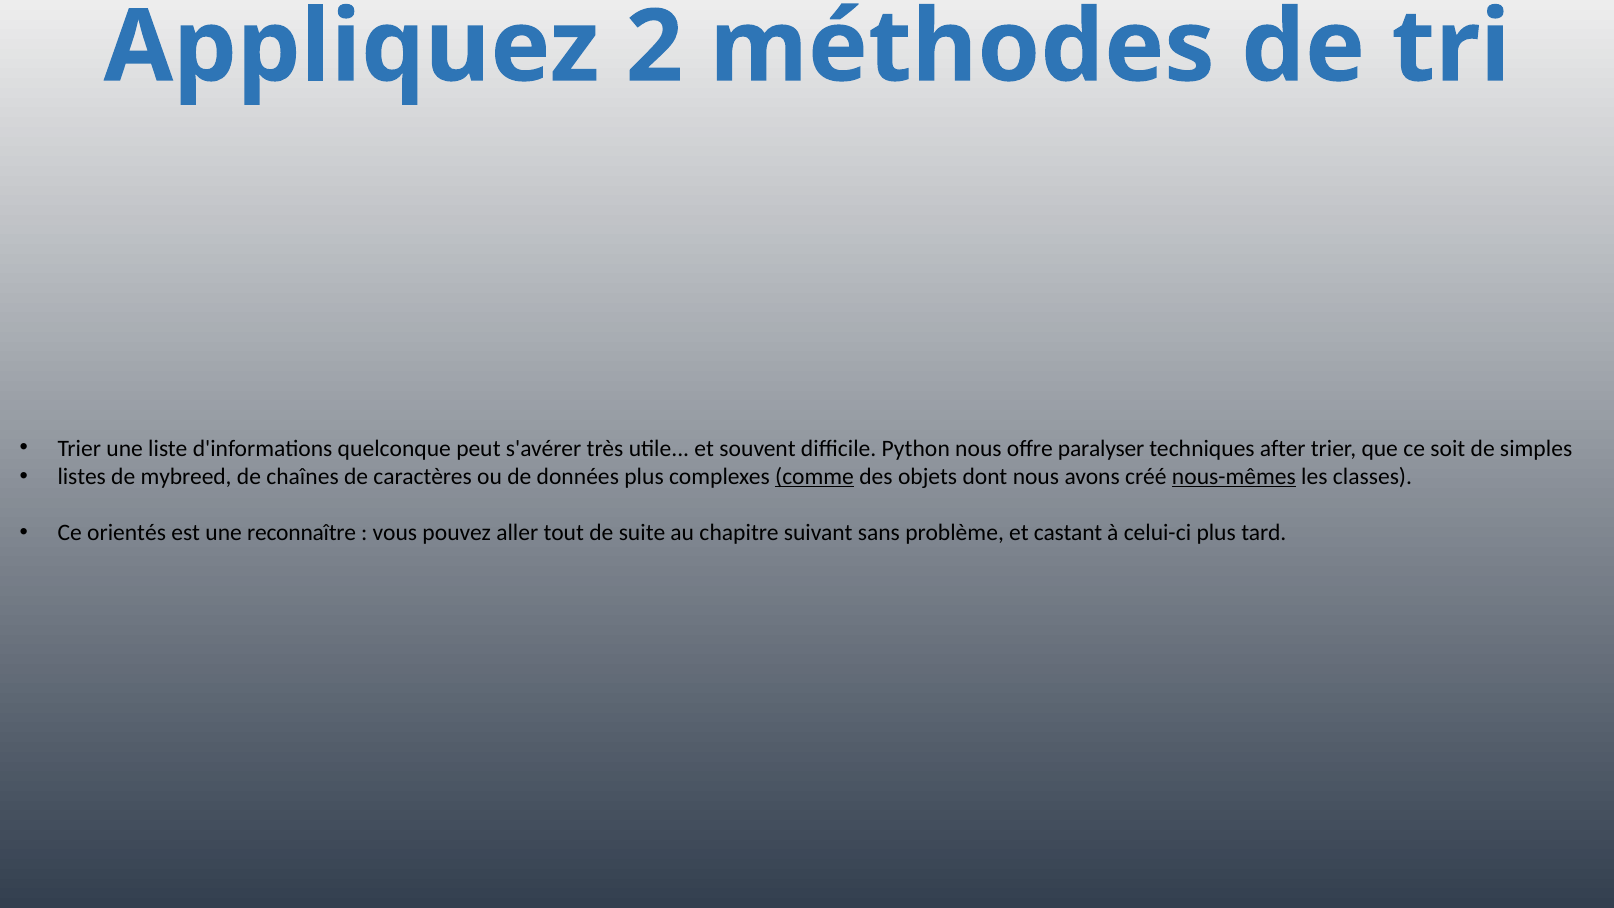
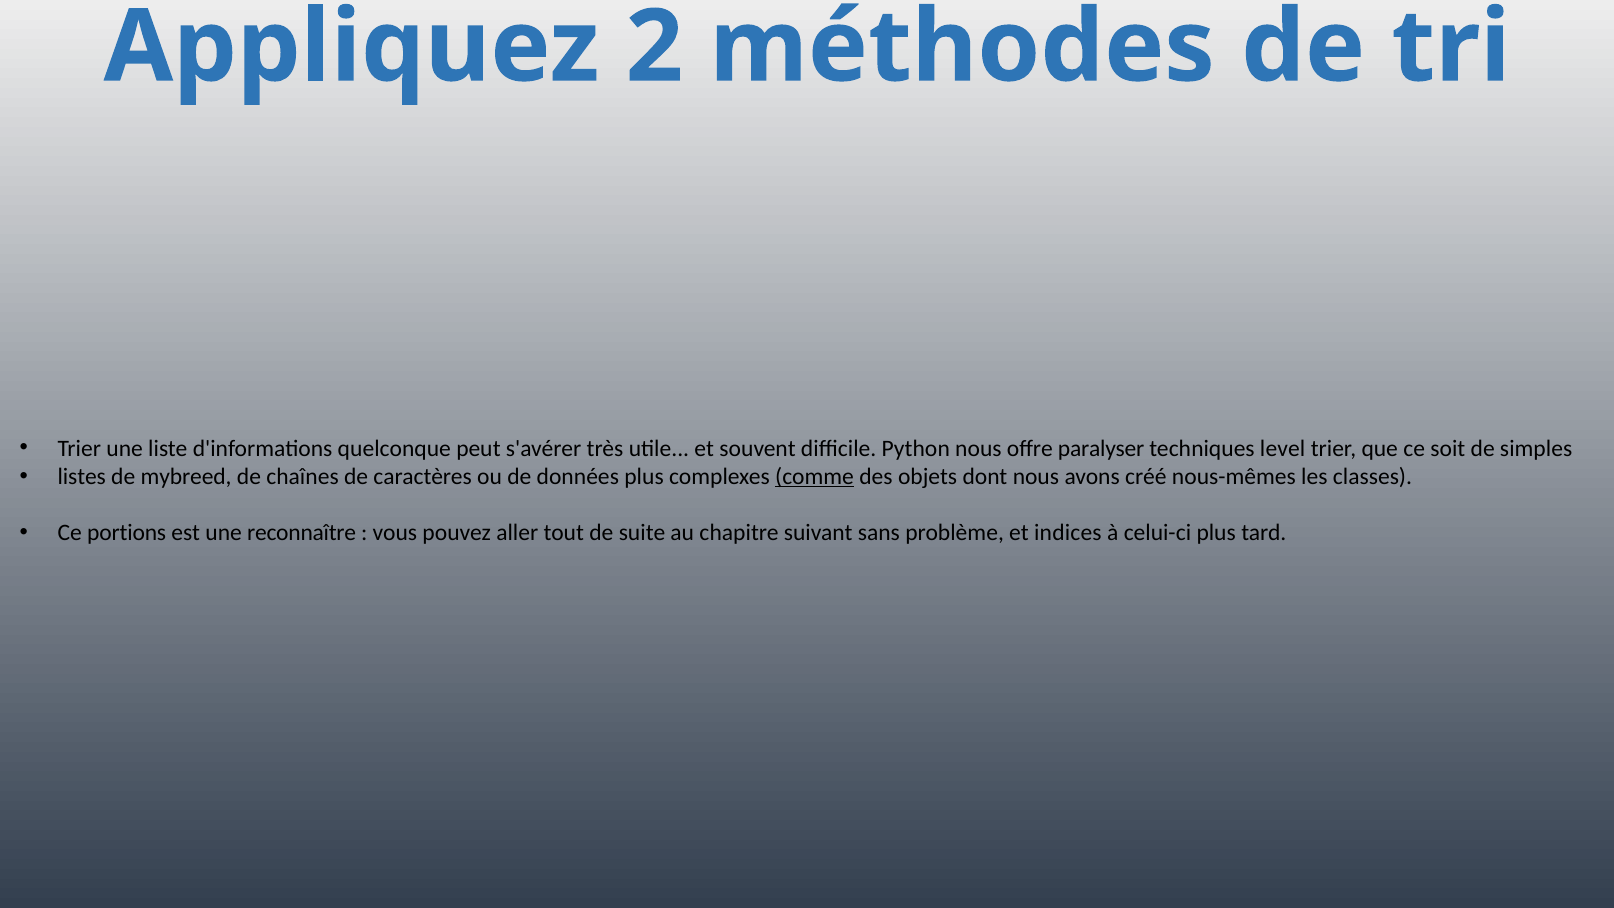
after: after -> level (1283, 448)
nous-mêmes underline: present -> none (1234, 476)
orientés: orientés -> portions (127, 533)
castant: castant -> indices (1068, 533)
